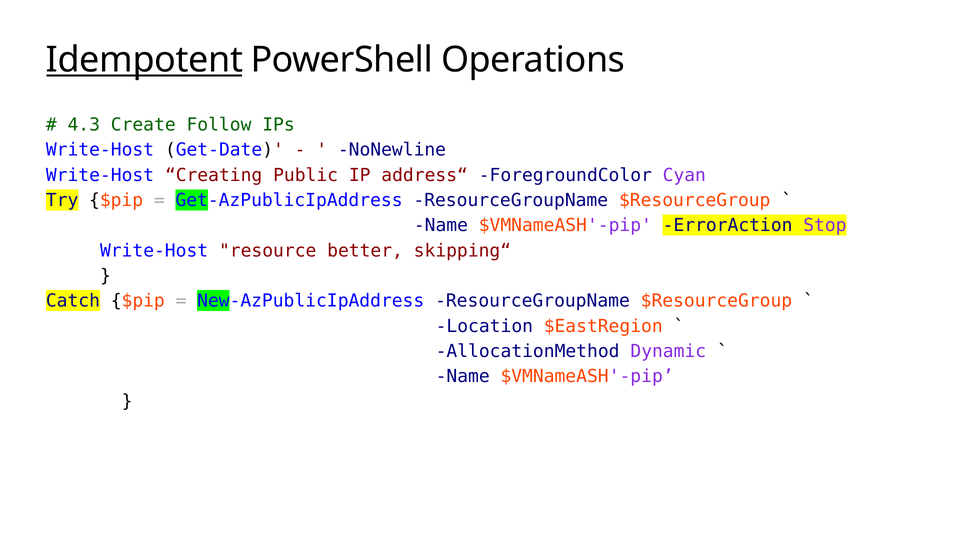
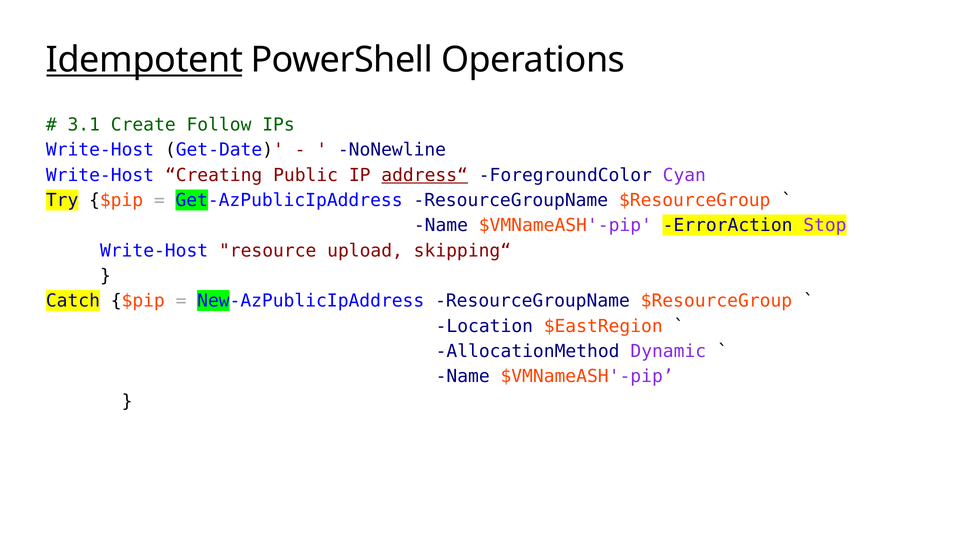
4.3: 4.3 -> 3.1 (84, 125)
address“ underline: none -> present (425, 175)
better: better -> upload (365, 251)
